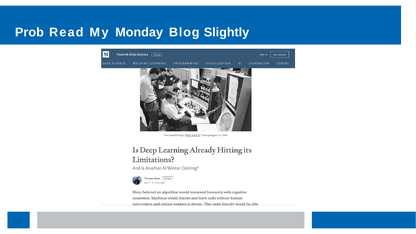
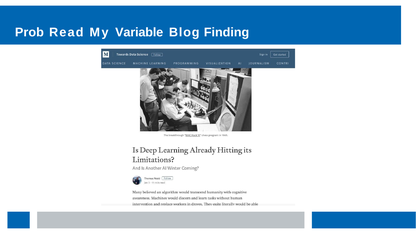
Monday: Monday -> Variable (139, 32)
Slightly: Slightly -> Finding (227, 32)
